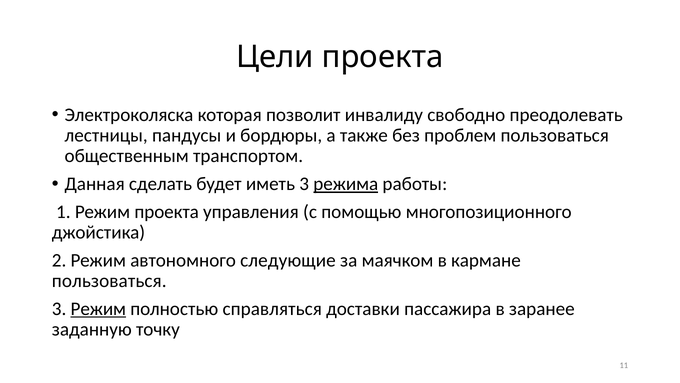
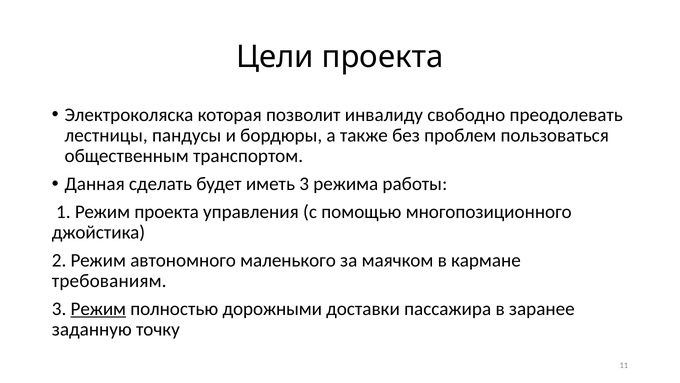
режима underline: present -> none (346, 184)
следующие: следующие -> маленького (288, 260)
пользоваться: пользоваться -> требованиям (109, 281)
справляться: справляться -> дорожными (272, 308)
